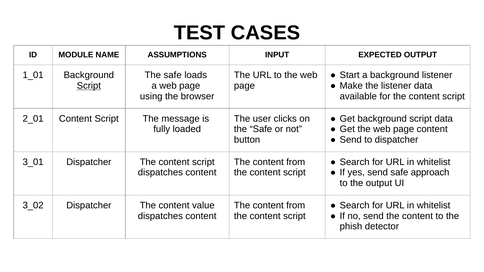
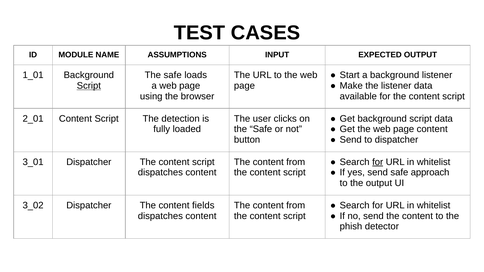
message: message -> detection (181, 119)
for underline: none -> present (378, 162)
value: value -> fields (203, 206)
